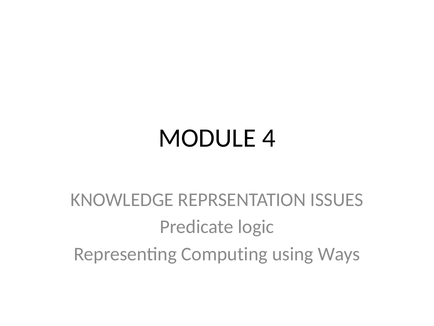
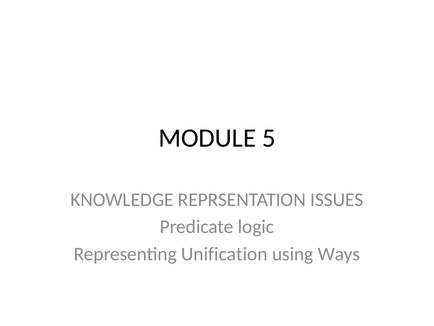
4: 4 -> 5 (269, 138)
Computing: Computing -> Unification (224, 254)
